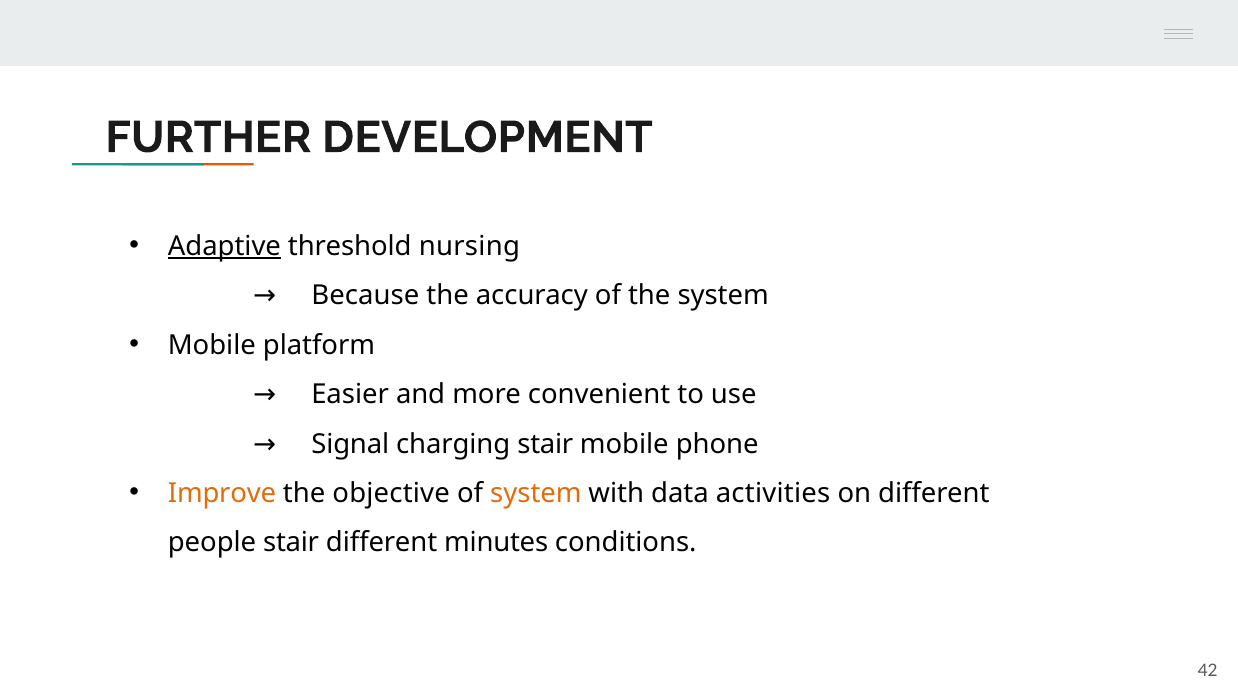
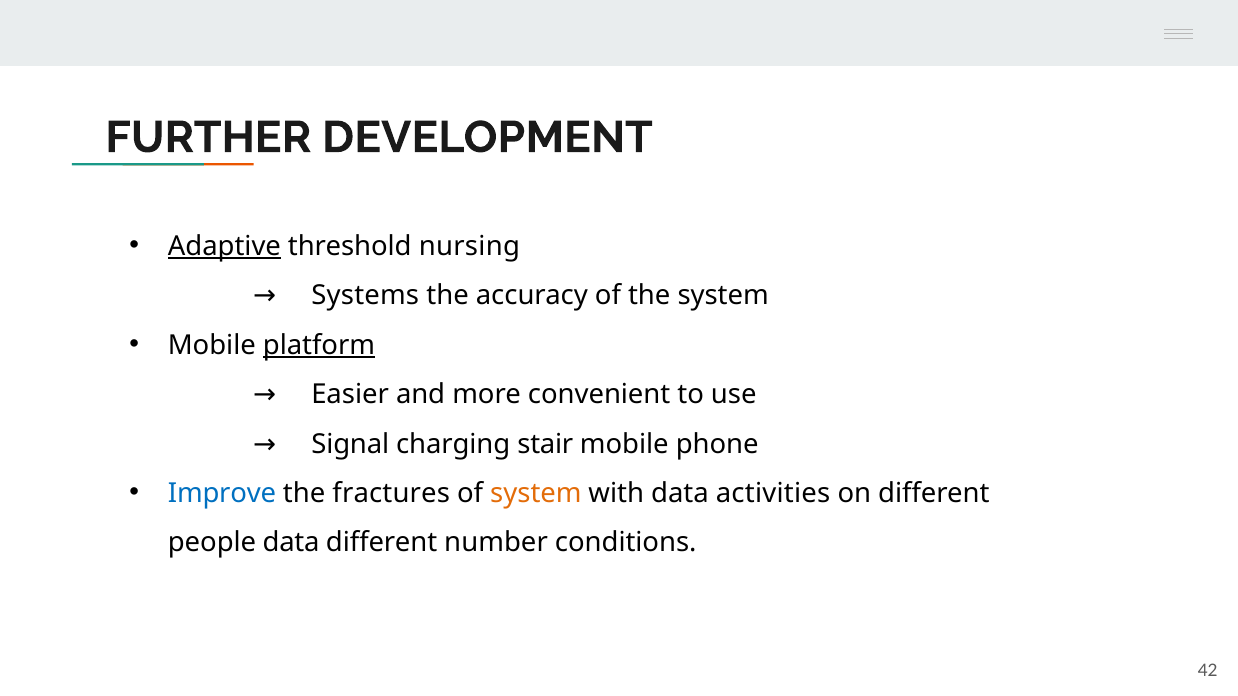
Because: Because -> Systems (365, 296)
platform underline: none -> present (319, 345)
Improve colour: orange -> blue (222, 494)
objective: objective -> fractures (391, 494)
people stair: stair -> data (291, 543)
minutes: minutes -> number (496, 543)
